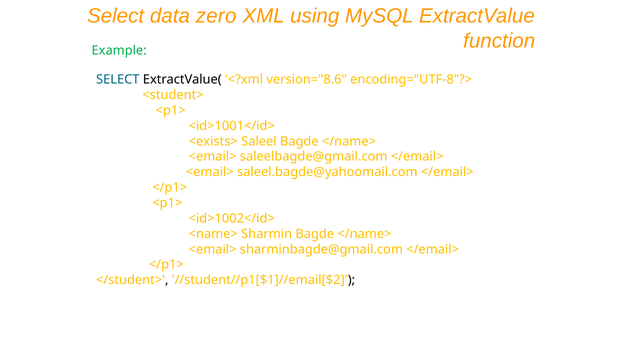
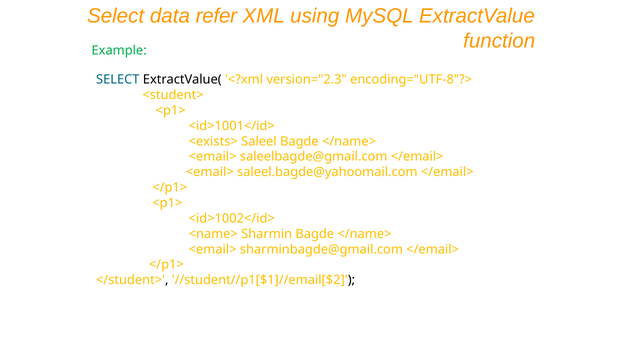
zero: zero -> refer (216, 16)
version="8.6: version="8.6 -> version="2.3 (307, 80)
